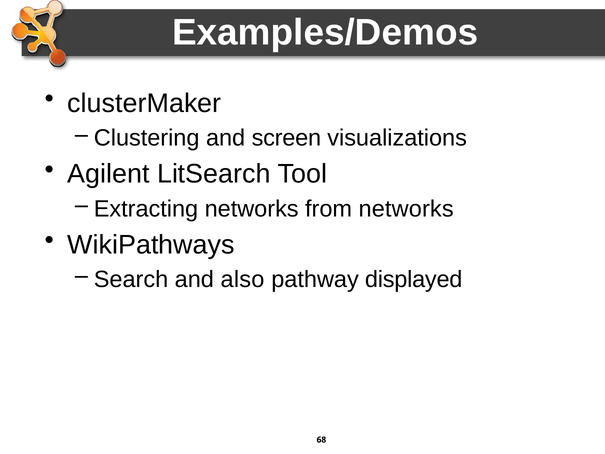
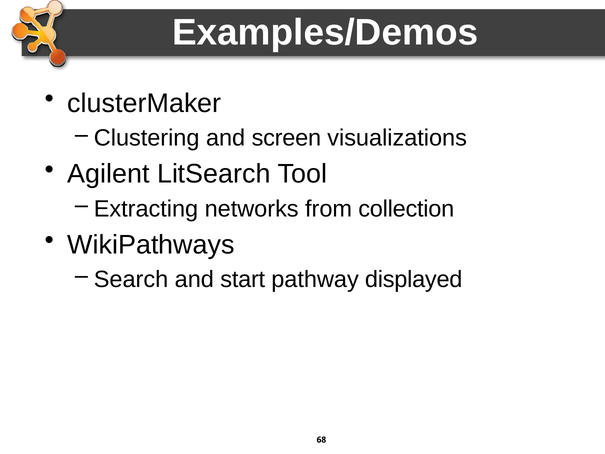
from networks: networks -> collection (406, 209)
also: also -> start (243, 279)
